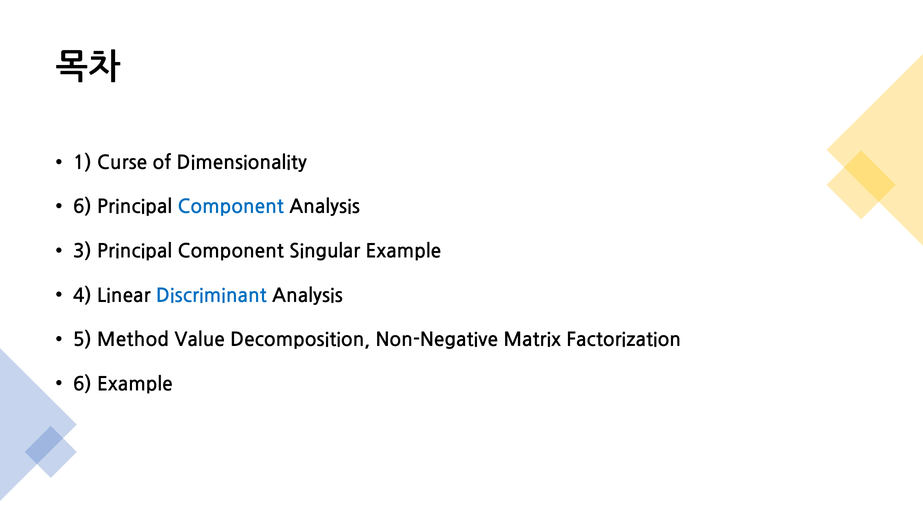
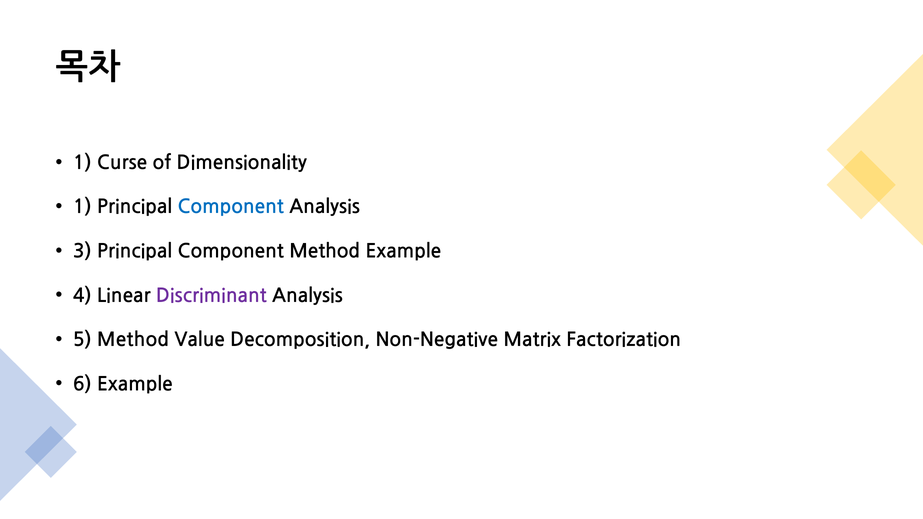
6: 6 -> 1 (82, 207)
Component Singular: Singular -> Method (325, 251)
Discriminant colour: blue -> purple (211, 296)
